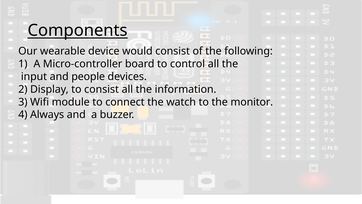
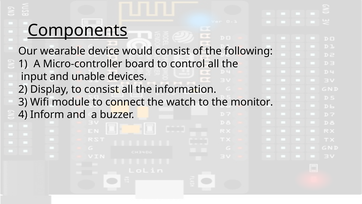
people: people -> unable (88, 76)
Always: Always -> Inform (47, 115)
